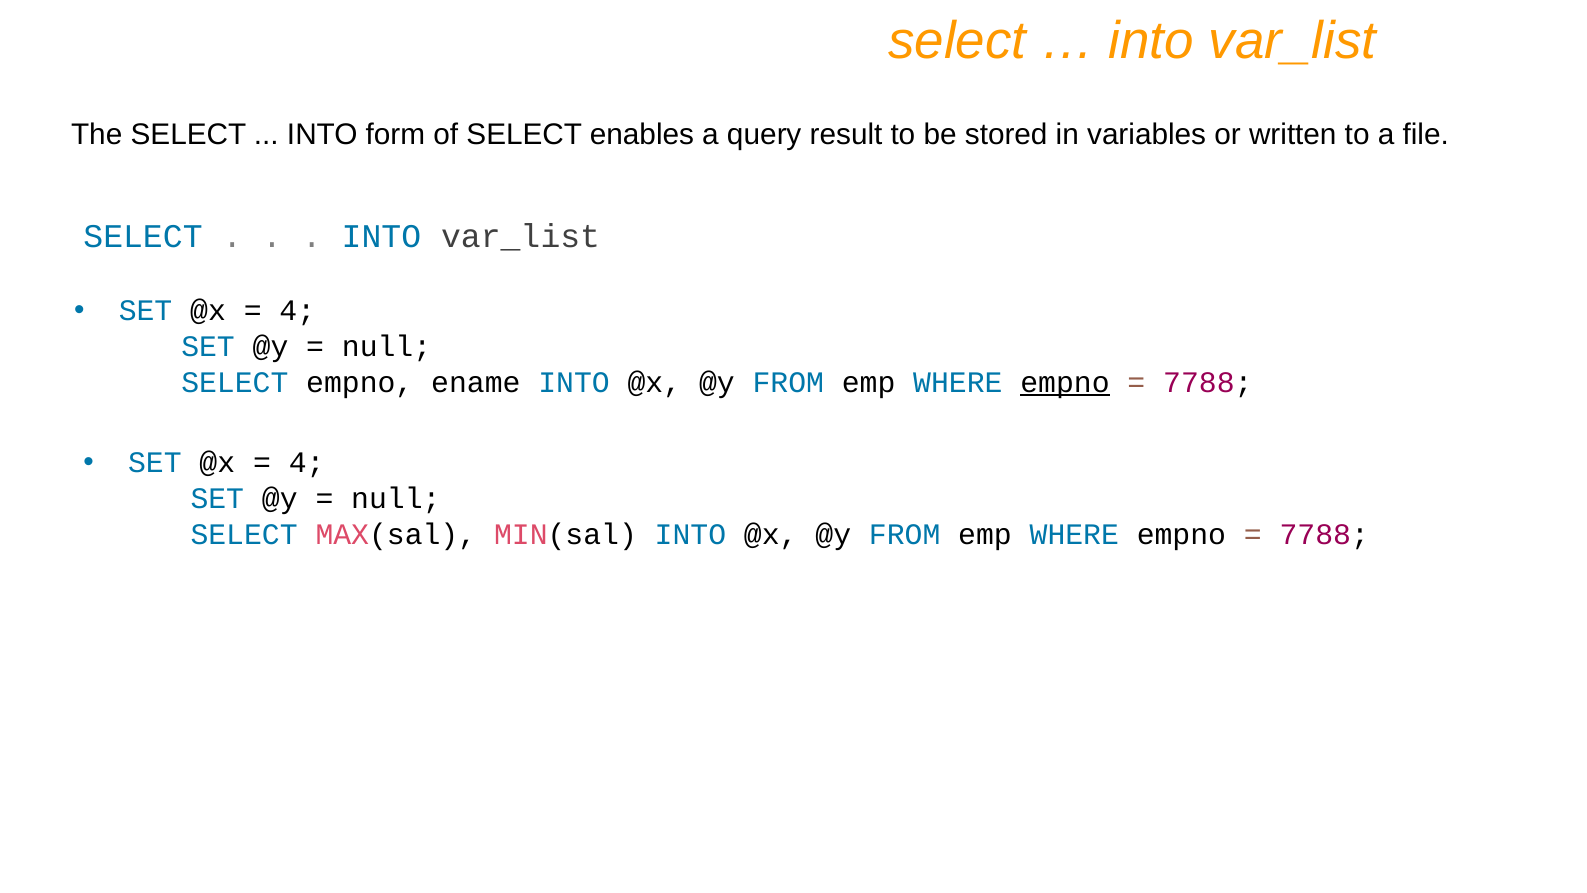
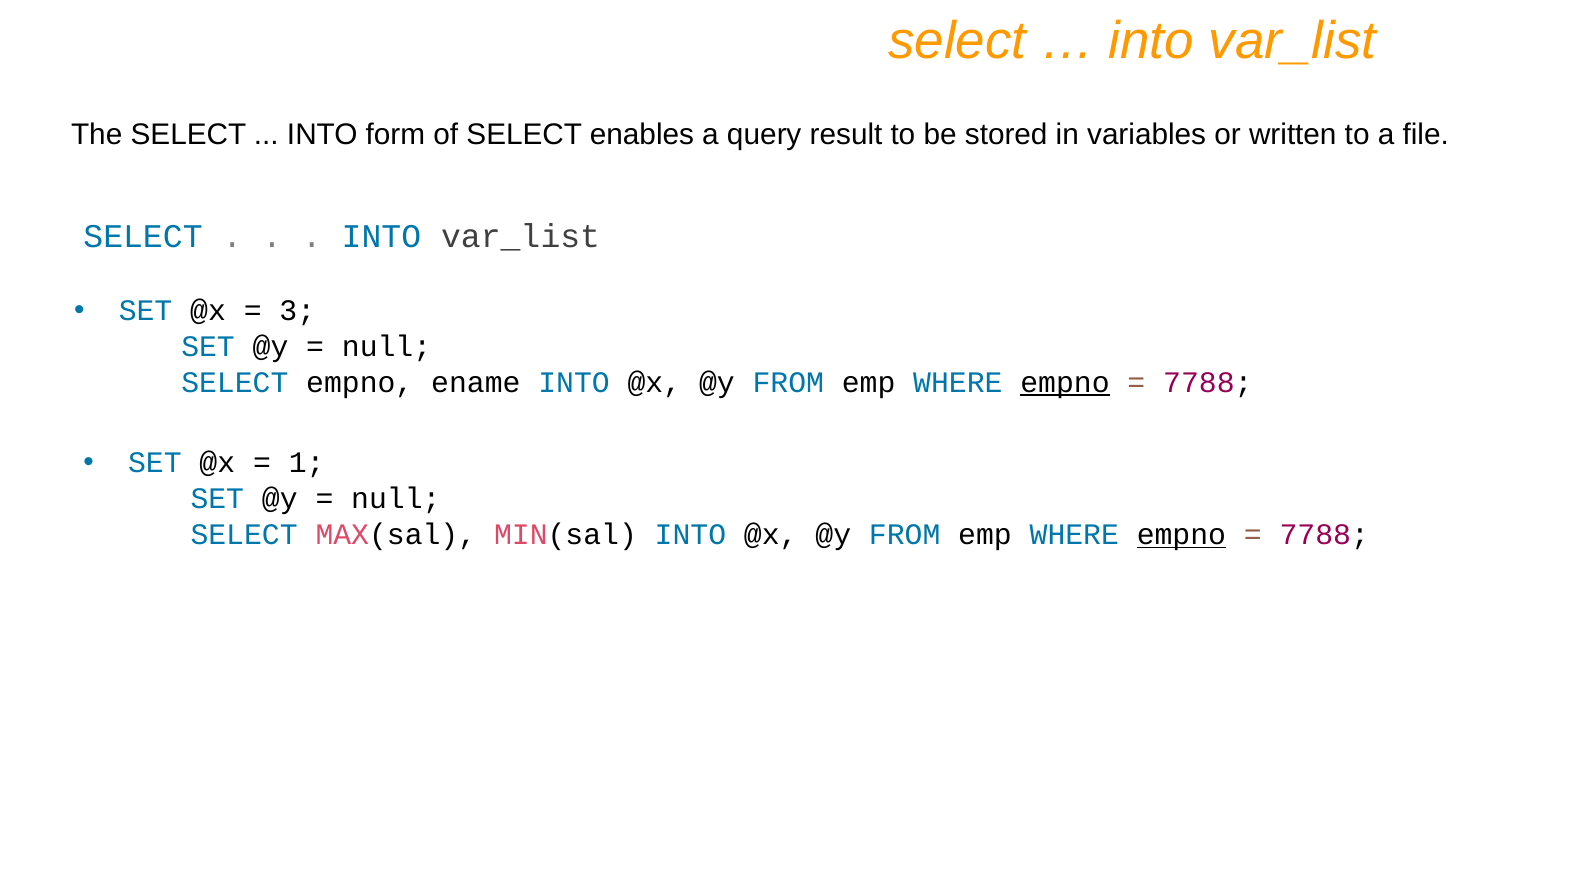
4: 4 -> 3 (297, 311)
4: 4 -> 1 (307, 463)
empno underline: none -> present (1181, 534)
